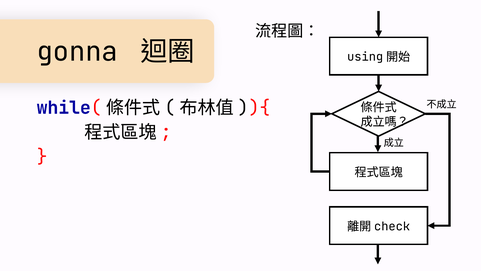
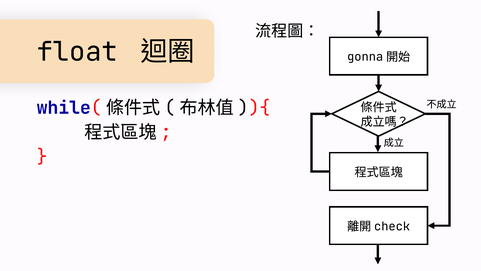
gonna: gonna -> float (77, 52)
using: using -> gonna (365, 57)
